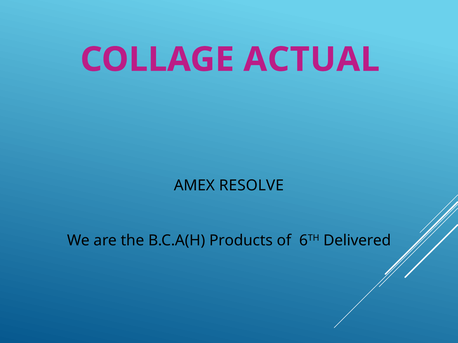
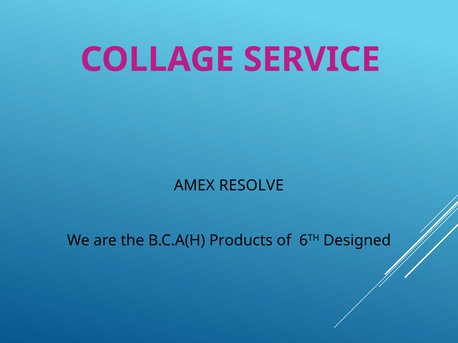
ACTUAL: ACTUAL -> SERVICE (312, 60)
Delivered: Delivered -> Designed (357, 241)
